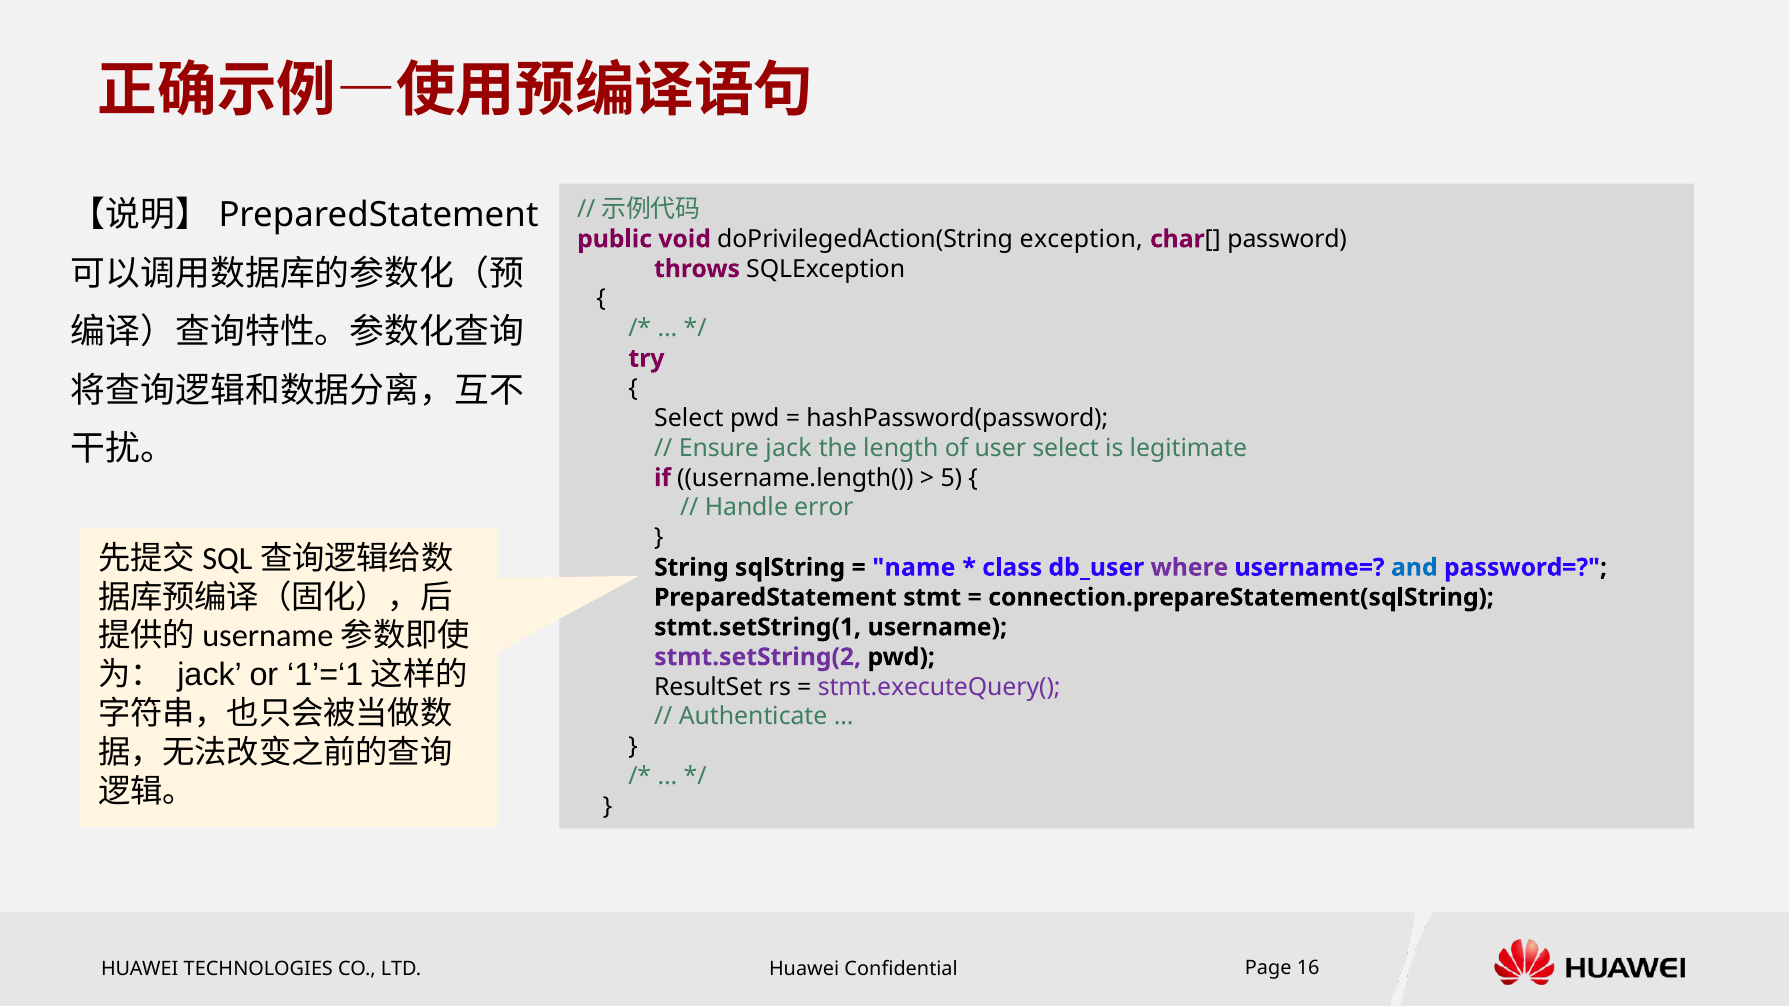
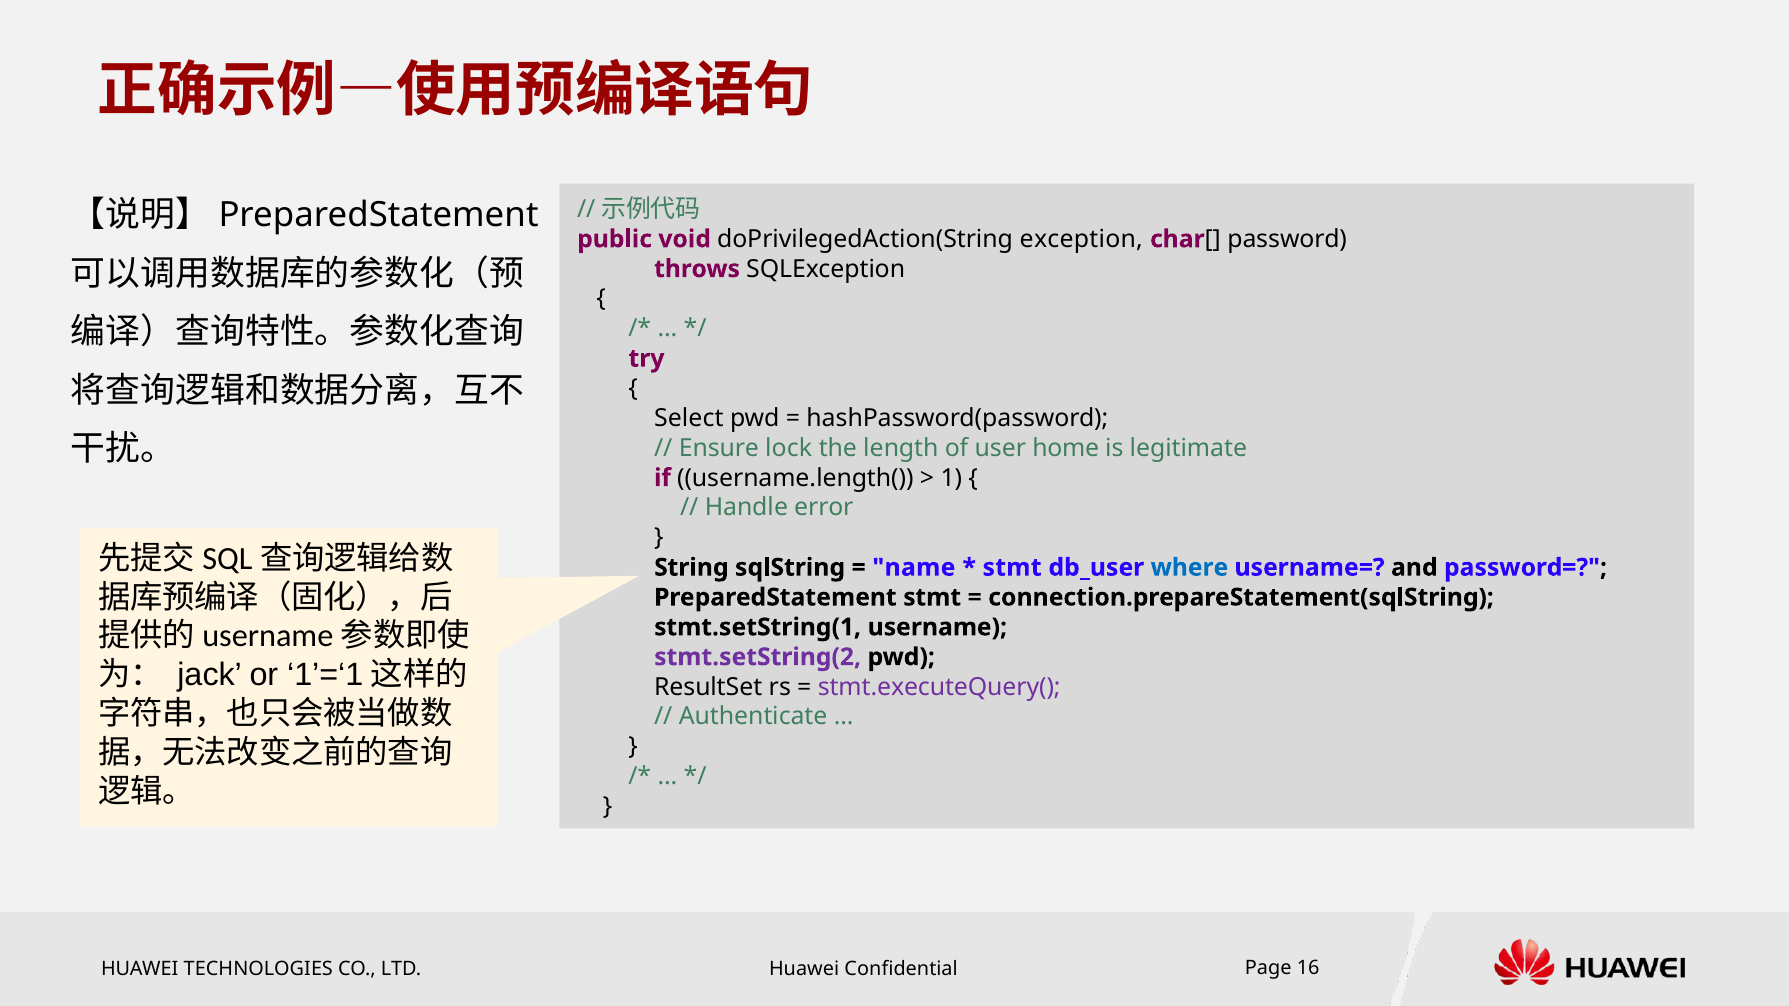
Ensure jack: jack -> lock (789, 448)
user select: select -> home (1066, 448)
5: 5 -> 1 (951, 478)
class: class -> stmt (1012, 568)
where colour: purple -> blue (1189, 568)
and colour: blue -> black (1414, 568)
